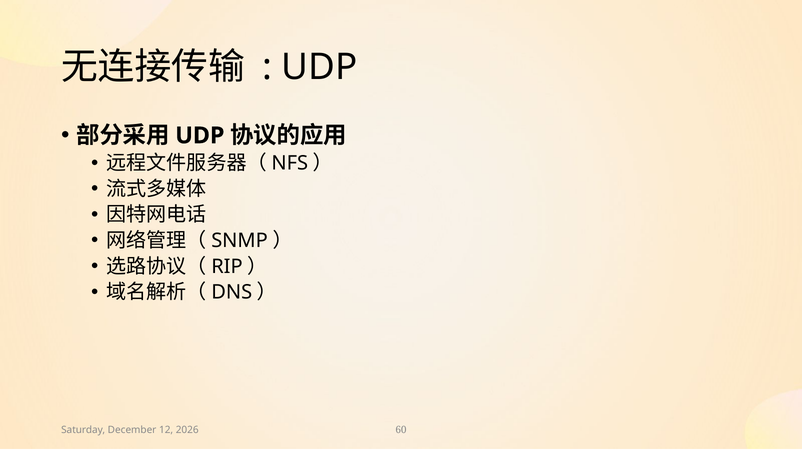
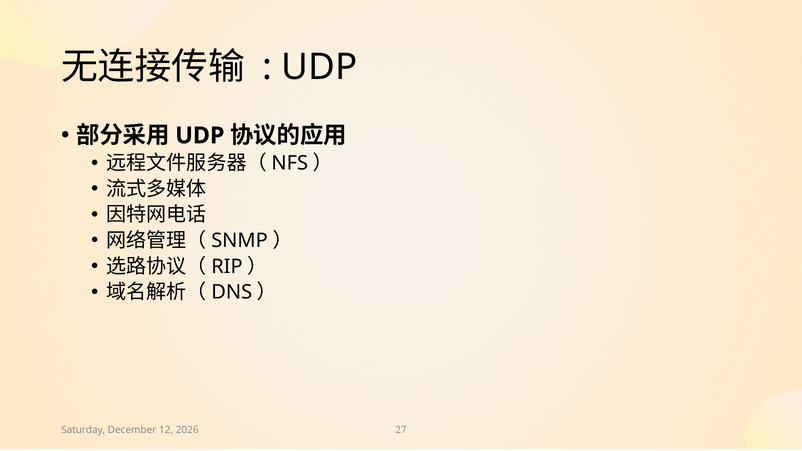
60: 60 -> 27 (401, 430)
